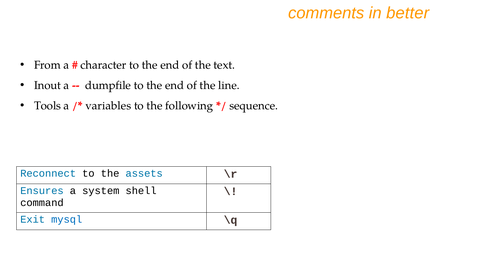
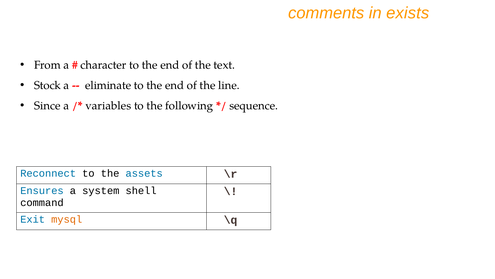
better: better -> exists (408, 13)
Inout: Inout -> Stock (48, 85)
dumpfile: dumpfile -> eliminate (108, 85)
Tools: Tools -> Since (47, 106)
mysql colour: blue -> orange (67, 219)
